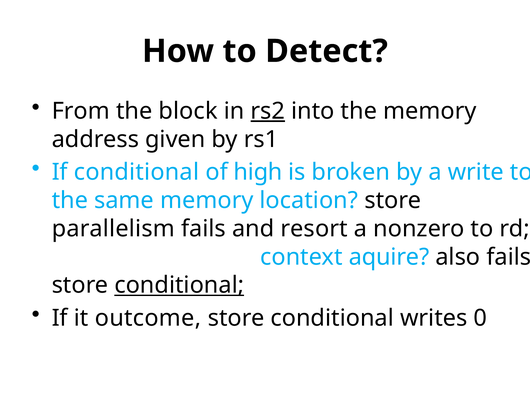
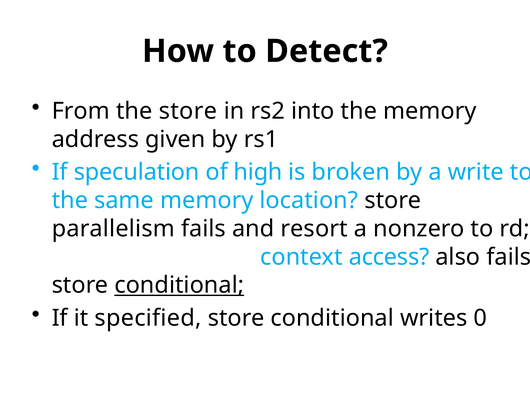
the block: block -> store (188, 111)
rs2 underline: present -> none (268, 111)
If conditional: conditional -> speculation (137, 172)
aquire: aquire -> access (389, 257)
outcome: outcome -> specified (148, 319)
